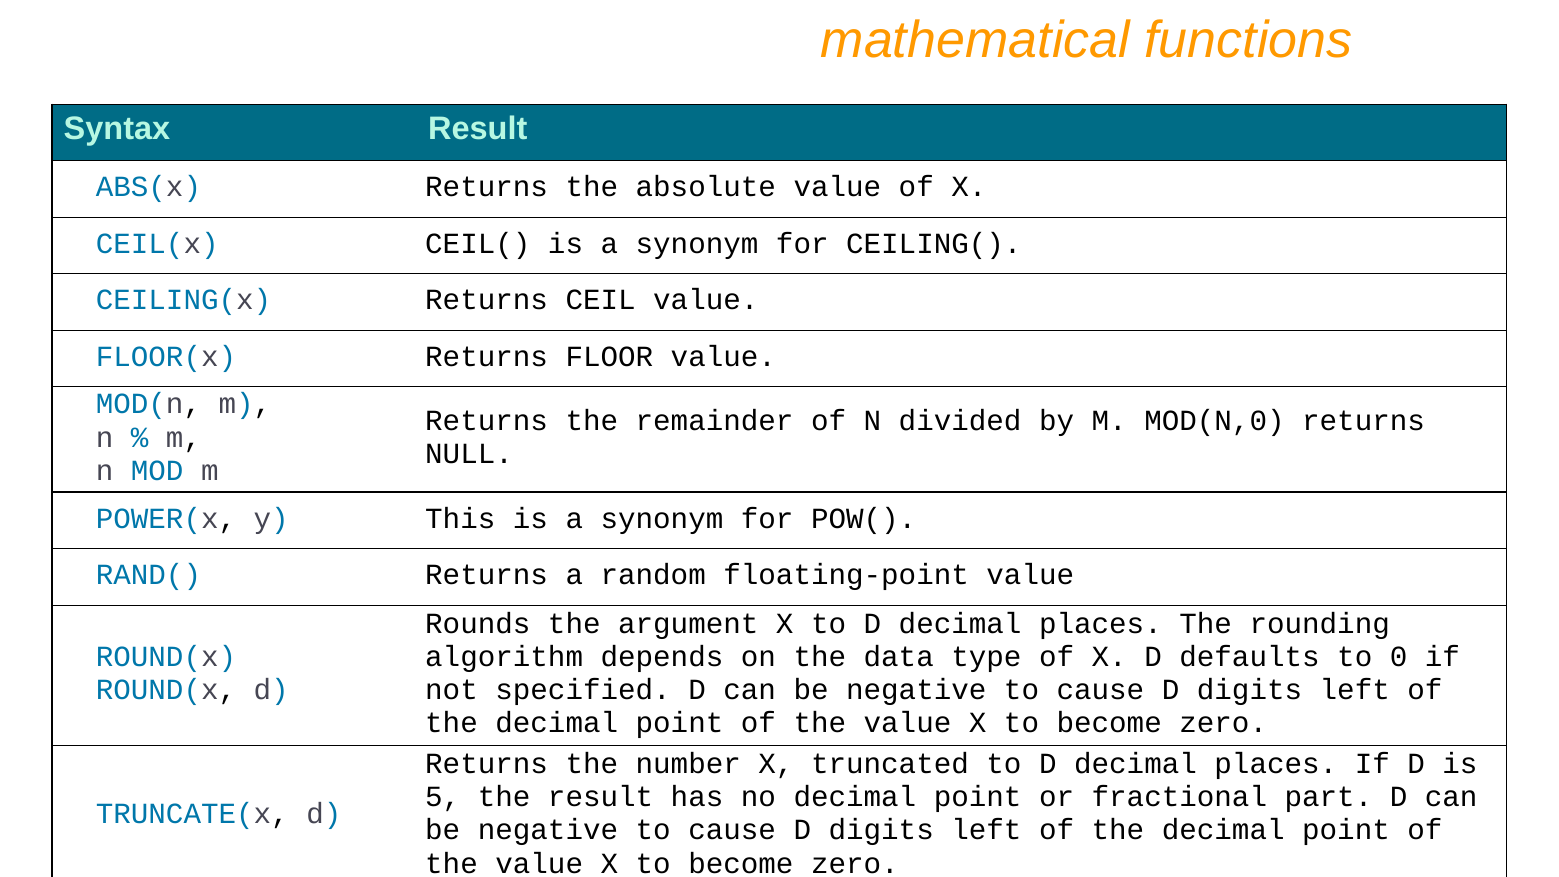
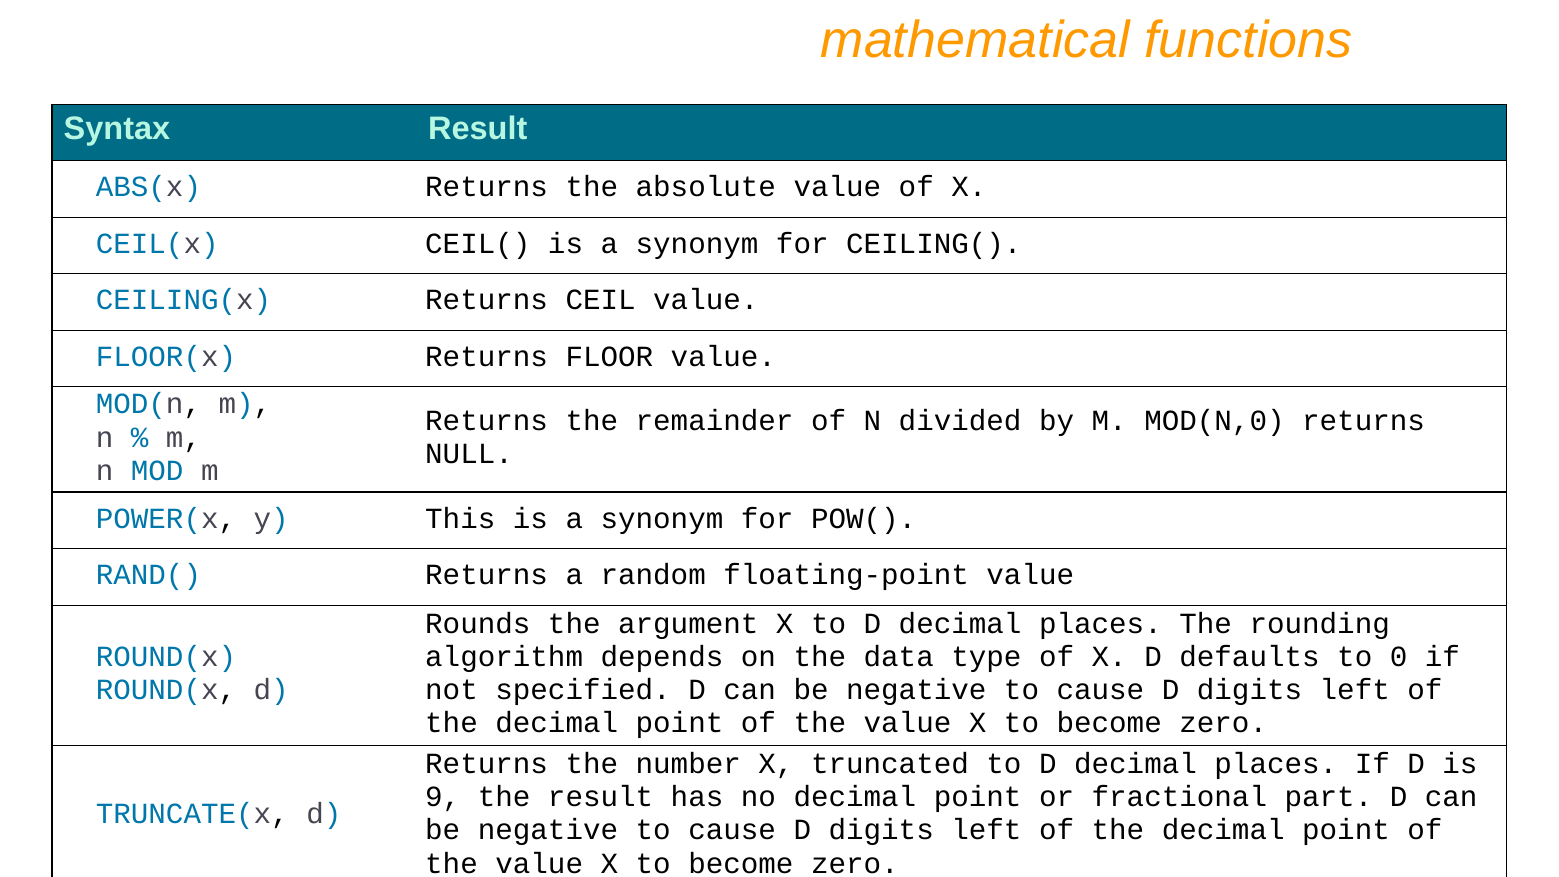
5: 5 -> 9 (443, 797)
